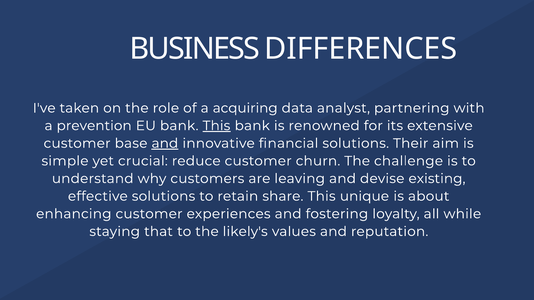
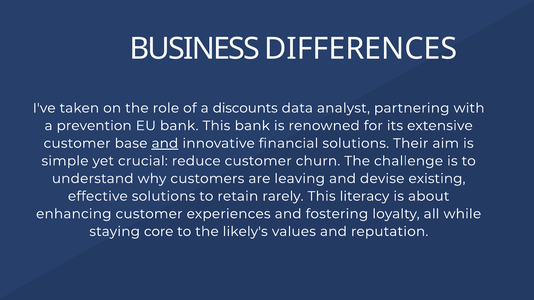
acquiring: acquiring -> discounts (245, 108)
This underline: present -> none (216, 126)
share: share -> rarely (283, 196)
unique: unique -> literacy (365, 196)
that: that -> core (159, 232)
